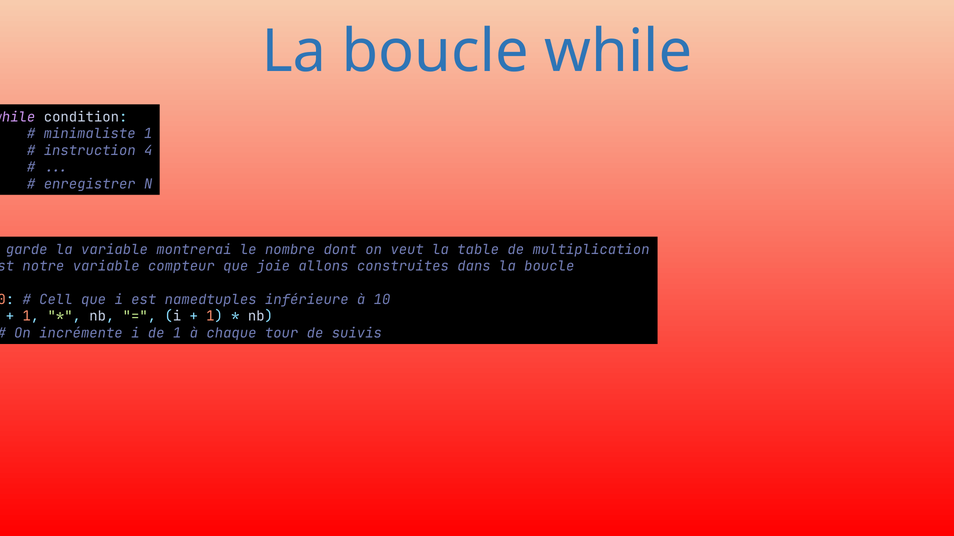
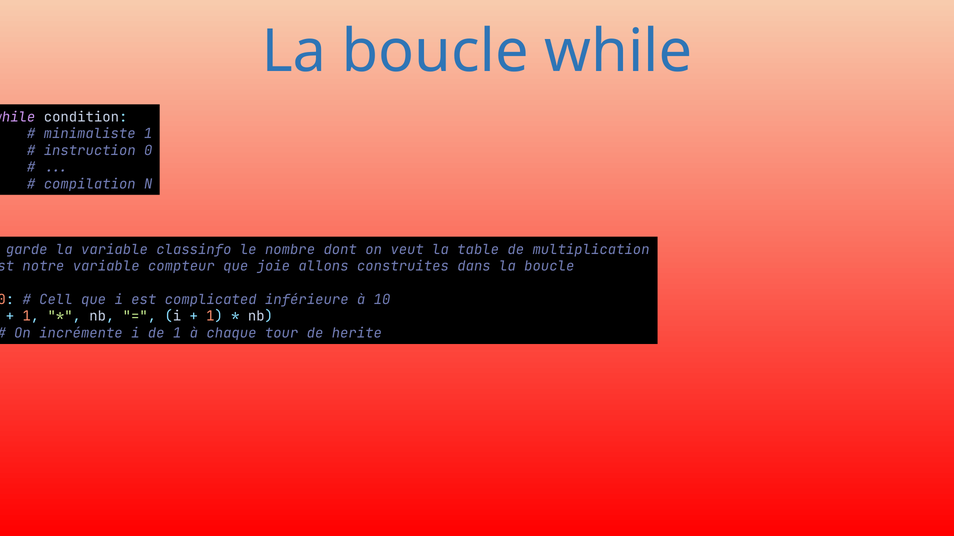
instruction 4: 4 -> 0 (148, 151)
enregistrer: enregistrer -> compilation (90, 184)
montrerai: montrerai -> classinfo (194, 250)
namedtuples: namedtuples -> complicated (211, 300)
suivis: suivis -> herite (357, 333)
